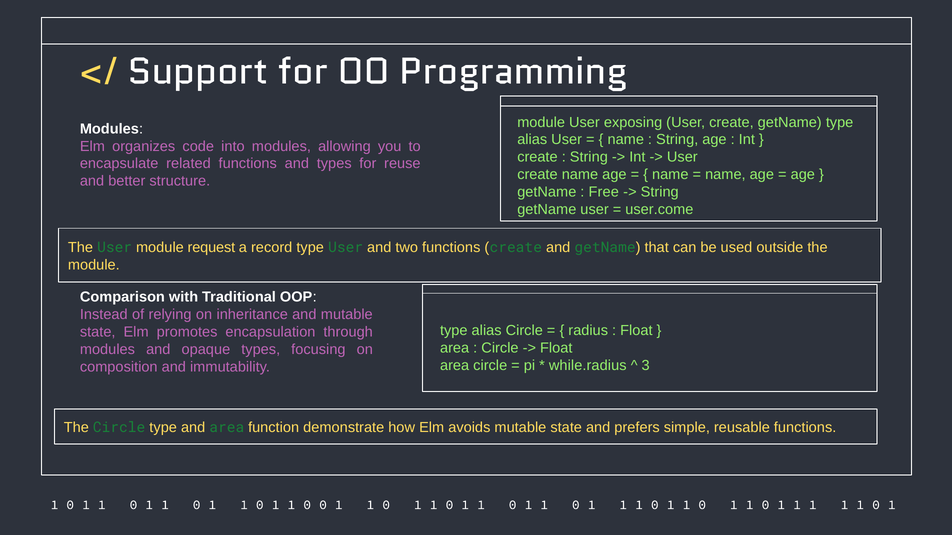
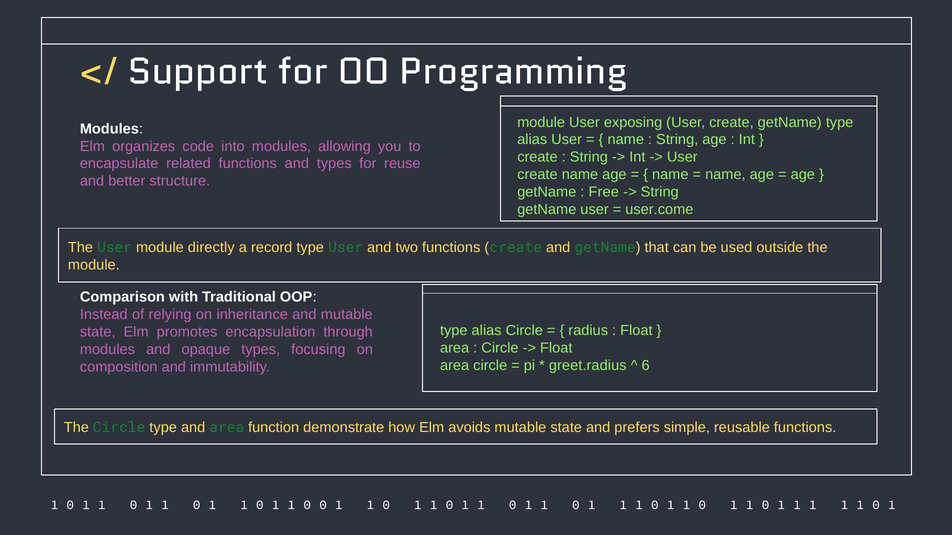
request: request -> directly (211, 248)
while.radius: while.radius -> greet.radius (588, 366)
3: 3 -> 6 (646, 366)
